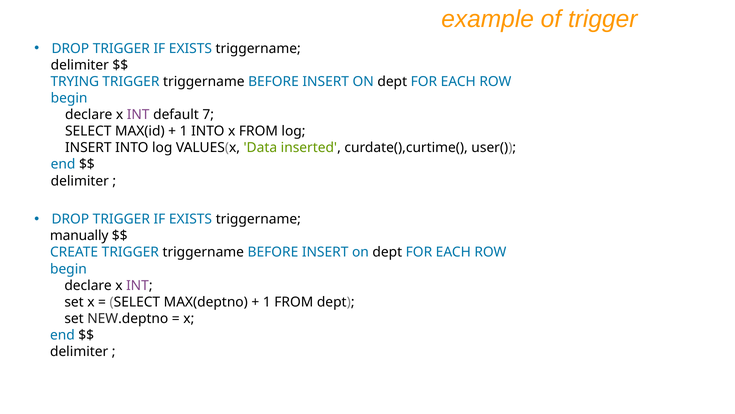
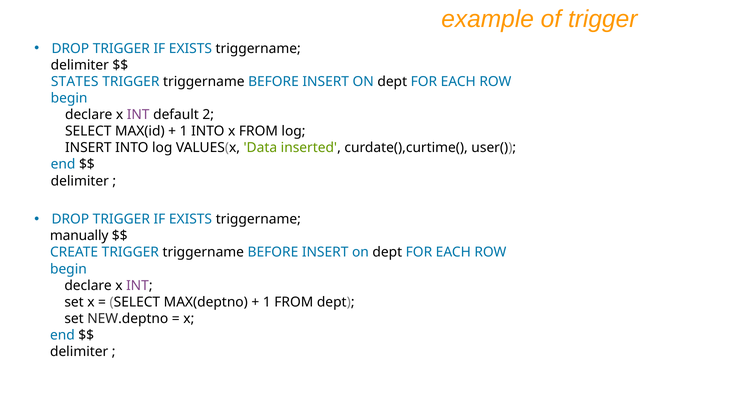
TRYING: TRYING -> STATES (75, 82)
7: 7 -> 2 (208, 115)
